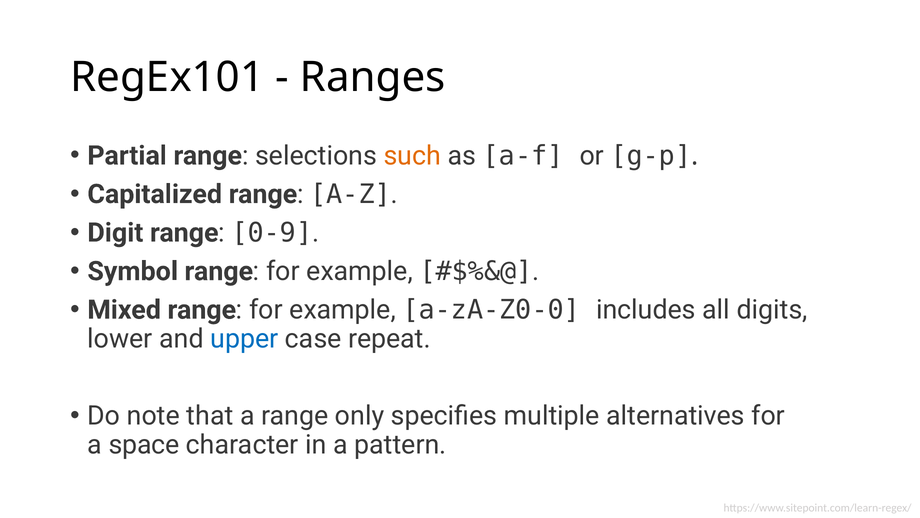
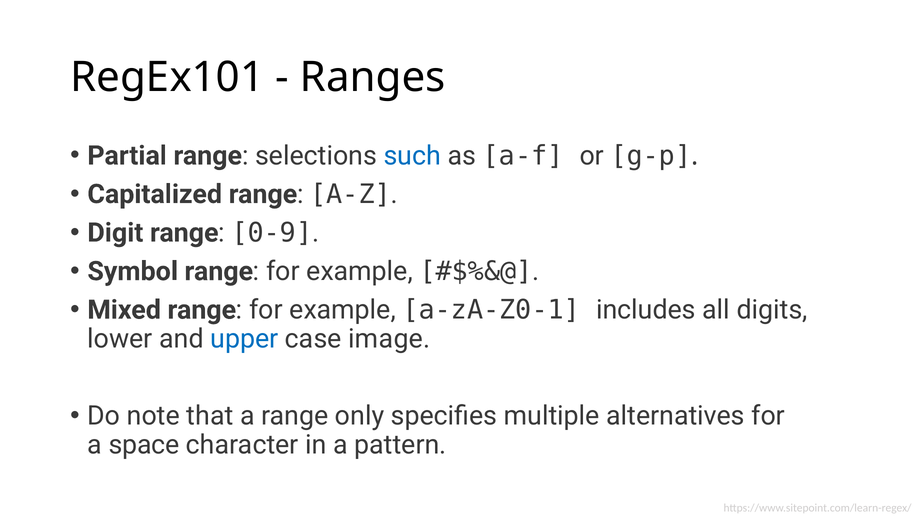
such colour: orange -> blue (412, 155)
a-zA-Z0-0: a-zA-Z0-0 -> a-zA-Z0-1 (491, 310)
repeat: repeat -> image (389, 339)
